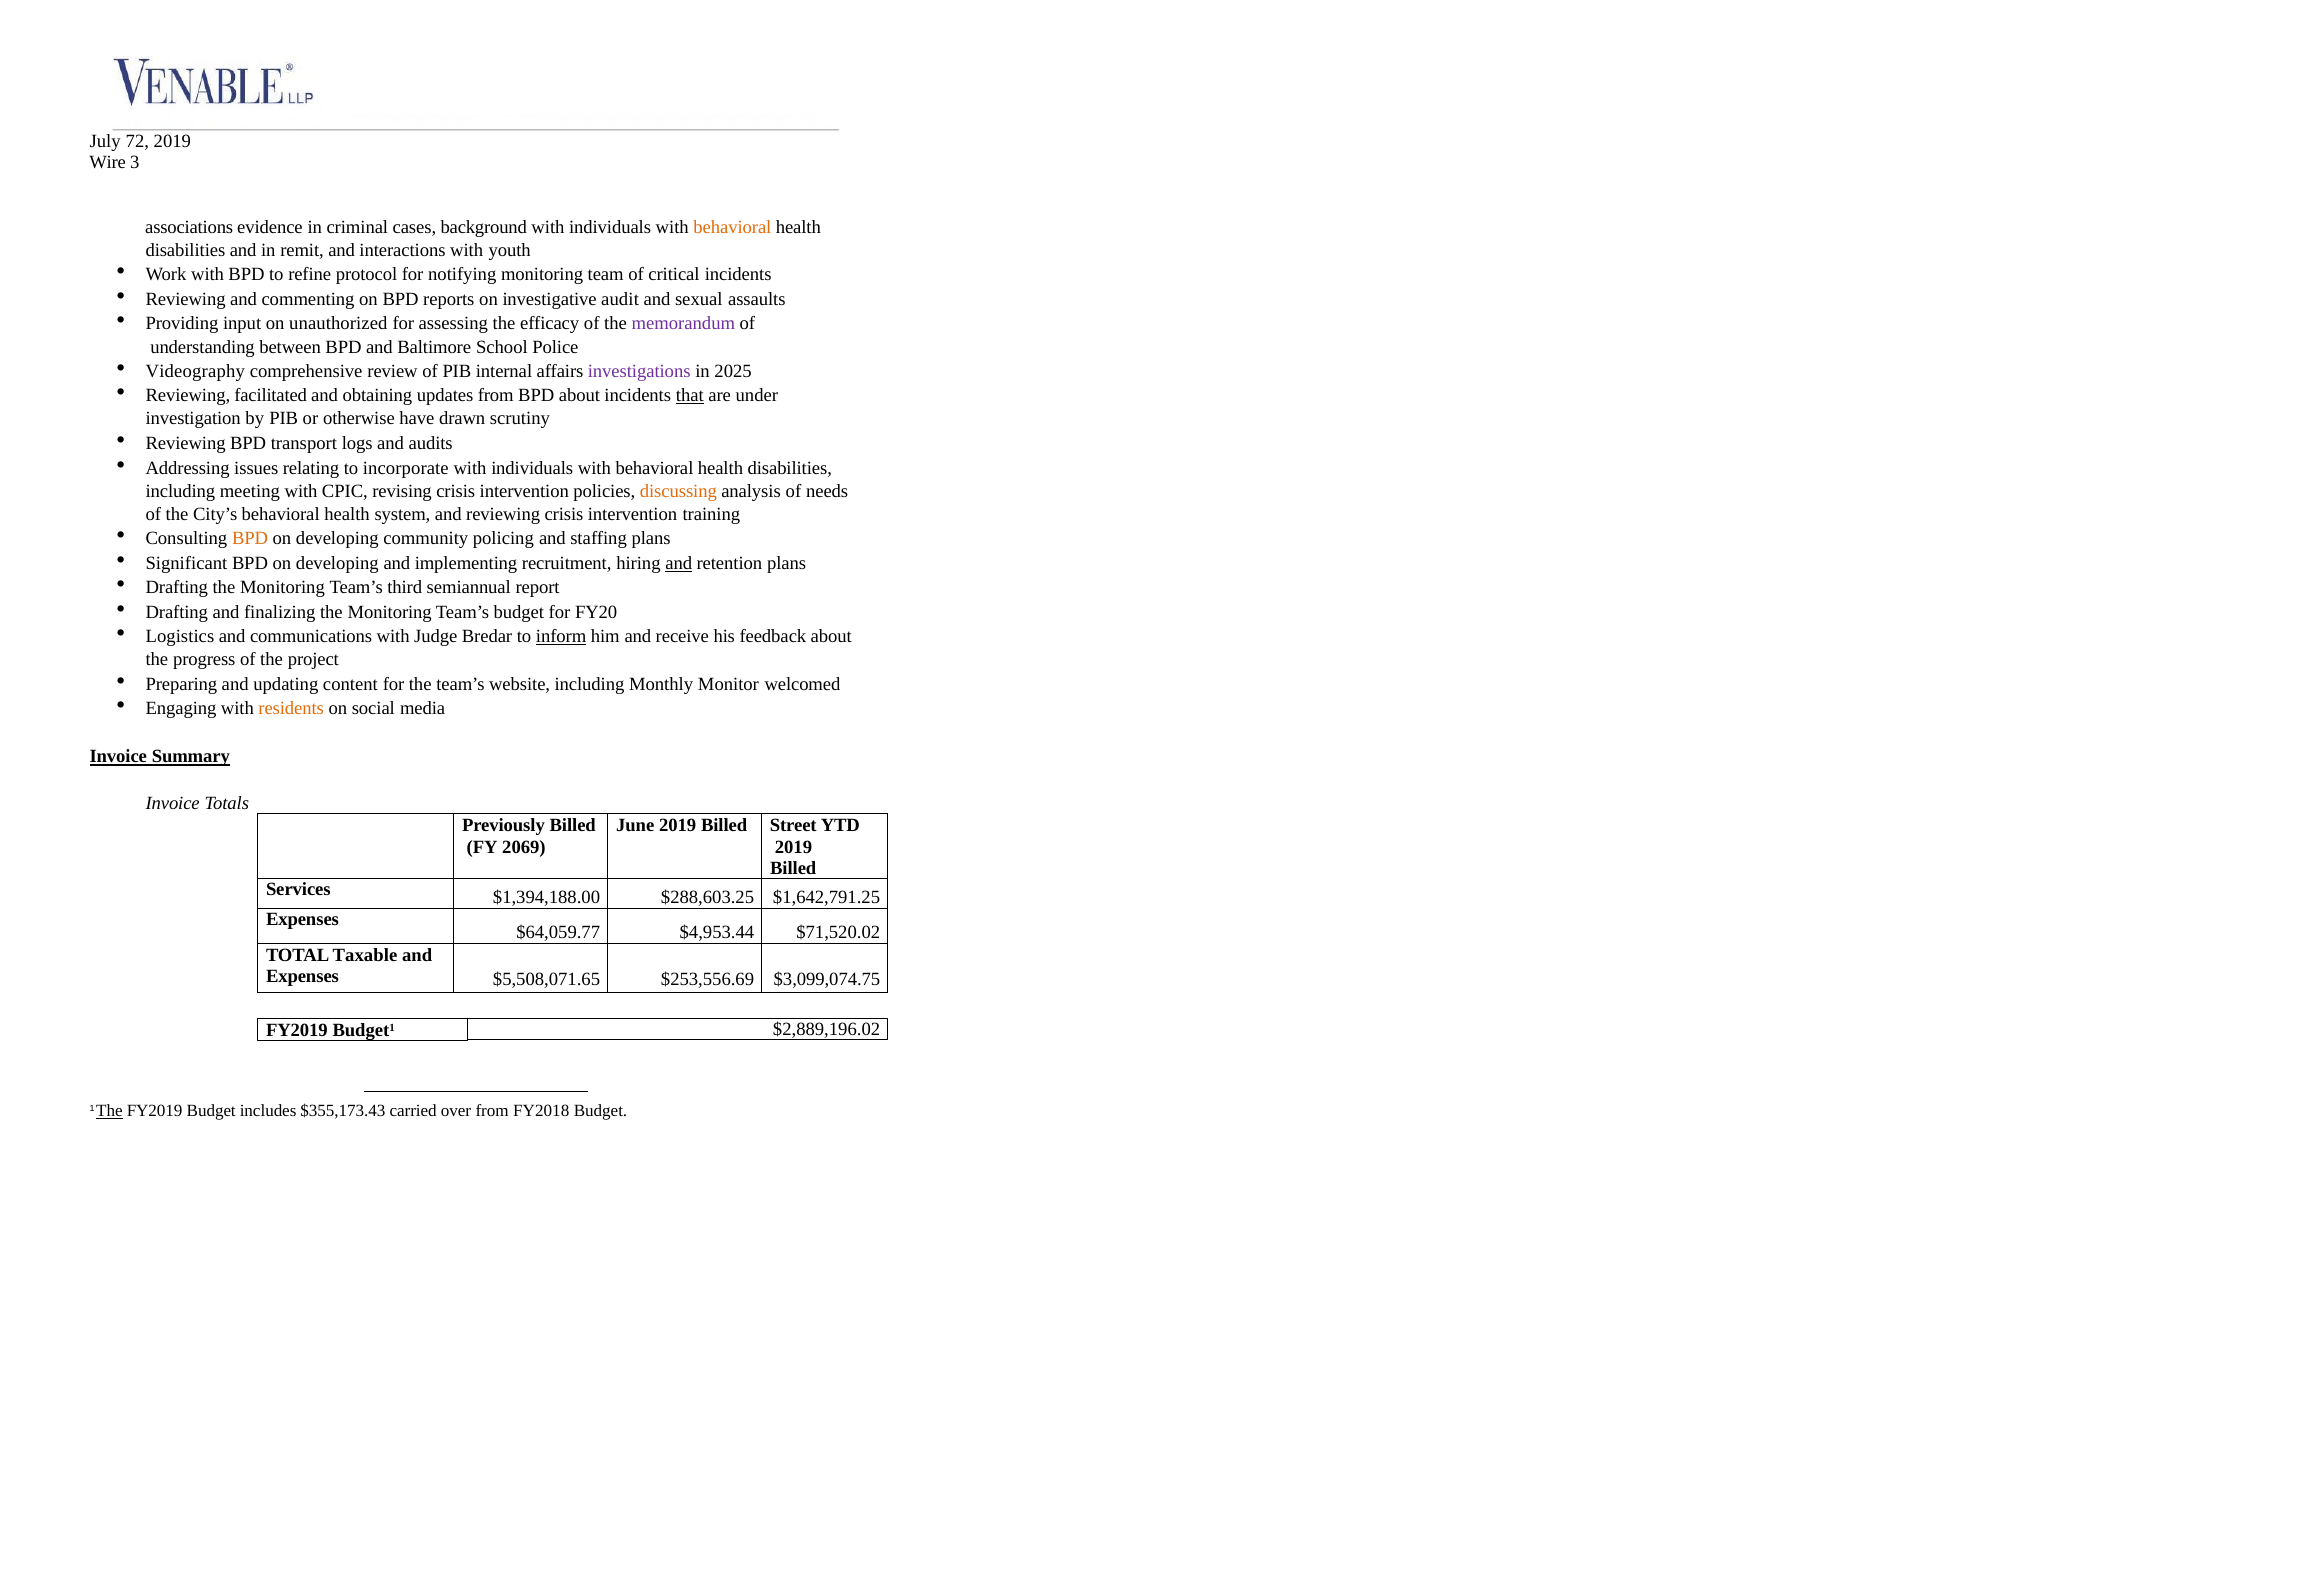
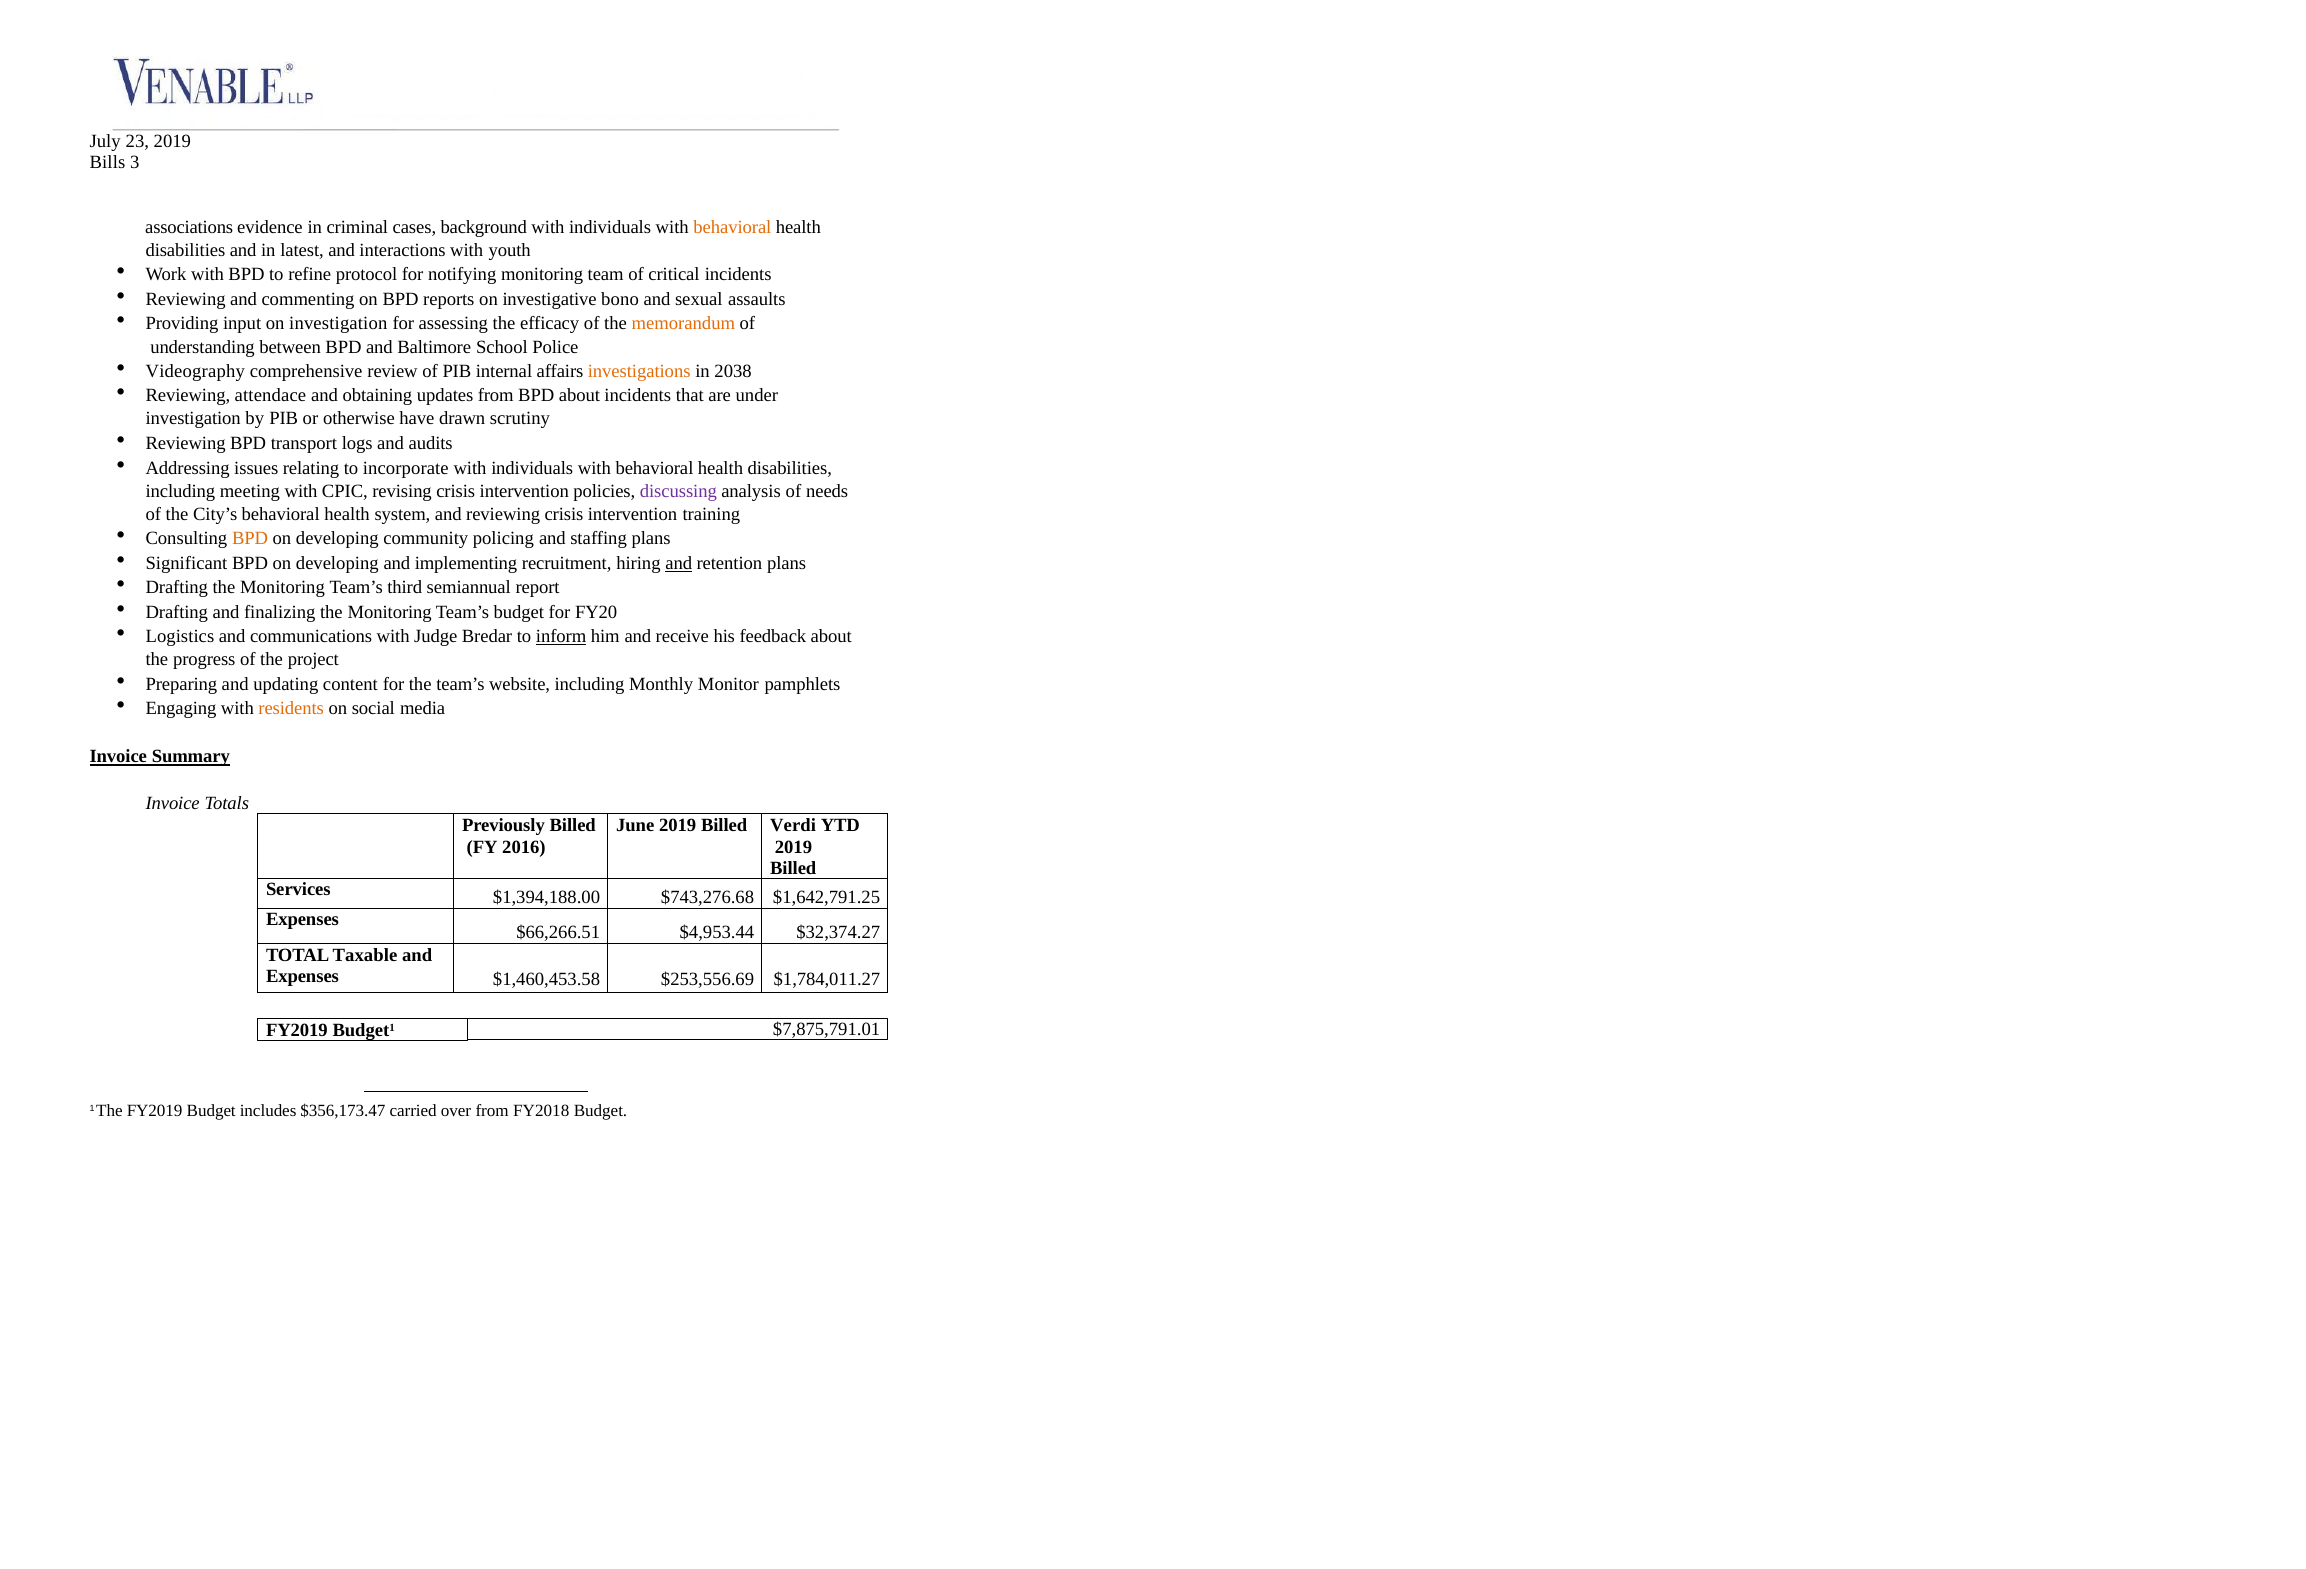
72: 72 -> 23 (137, 141)
Wire: Wire -> Bills (107, 163)
remit: remit -> latest (302, 250)
audit: audit -> bono (620, 299)
on unauthorized: unauthorized -> investigation (338, 324)
memorandum colour: purple -> orange (683, 324)
investigations colour: purple -> orange (639, 371)
2025: 2025 -> 2038 (733, 371)
facilitated: facilitated -> attendace (270, 396)
that underline: present -> none (690, 396)
discussing colour: orange -> purple (678, 491)
welcomed: welcomed -> pamphlets (802, 684)
Street: Street -> Verdi (793, 825)
2069: 2069 -> 2016 (524, 847)
$288,603.25: $288,603.25 -> $743,276.68 (708, 897)
$64,059.77: $64,059.77 -> $66,266.51 (558, 932)
$71,520.02: $71,520.02 -> $32,374.27 (838, 932)
$5,508,071.65: $5,508,071.65 -> $1,460,453.58 (547, 979)
$3,099,074.75: $3,099,074.75 -> $1,784,011.27 (827, 979)
$2,889,196.02: $2,889,196.02 -> $7,875,791.01 (827, 1029)
The underline: present -> none (109, 1110)
$355,173.43: $355,173.43 -> $356,173.47 (343, 1110)
